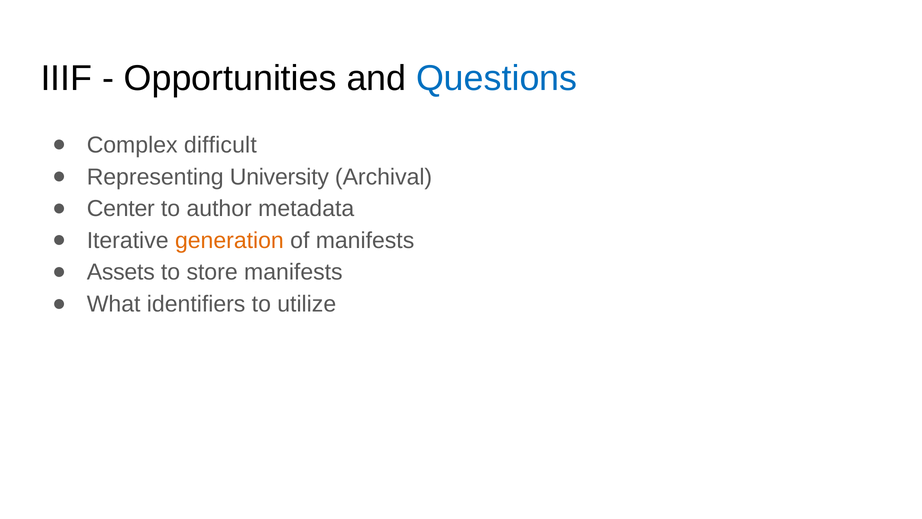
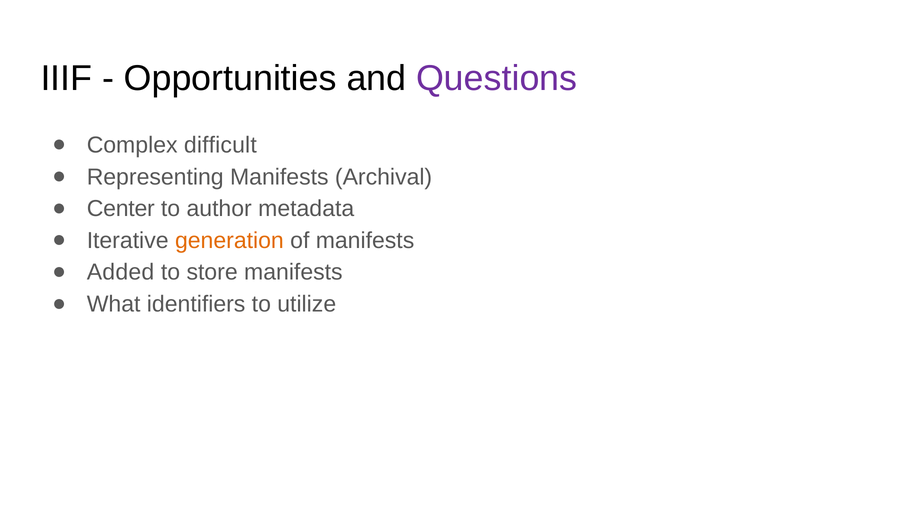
Questions colour: blue -> purple (497, 78)
Representing University: University -> Manifests (279, 177)
Assets: Assets -> Added (121, 272)
